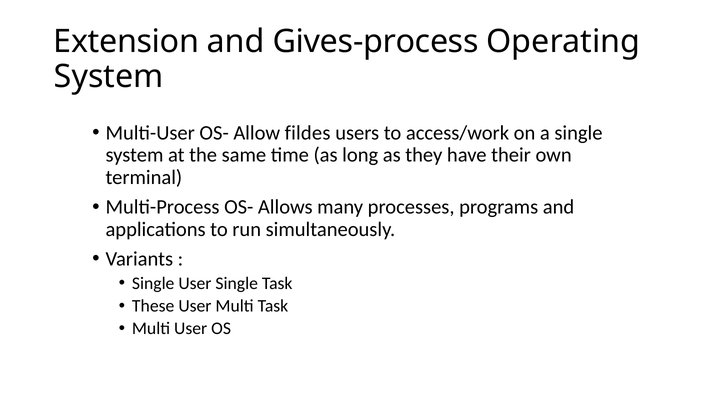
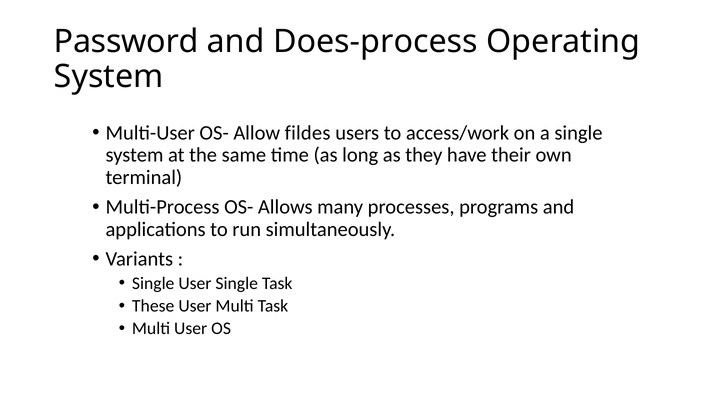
Extension: Extension -> Password (126, 42)
Gives-process: Gives-process -> Does-process (375, 42)
